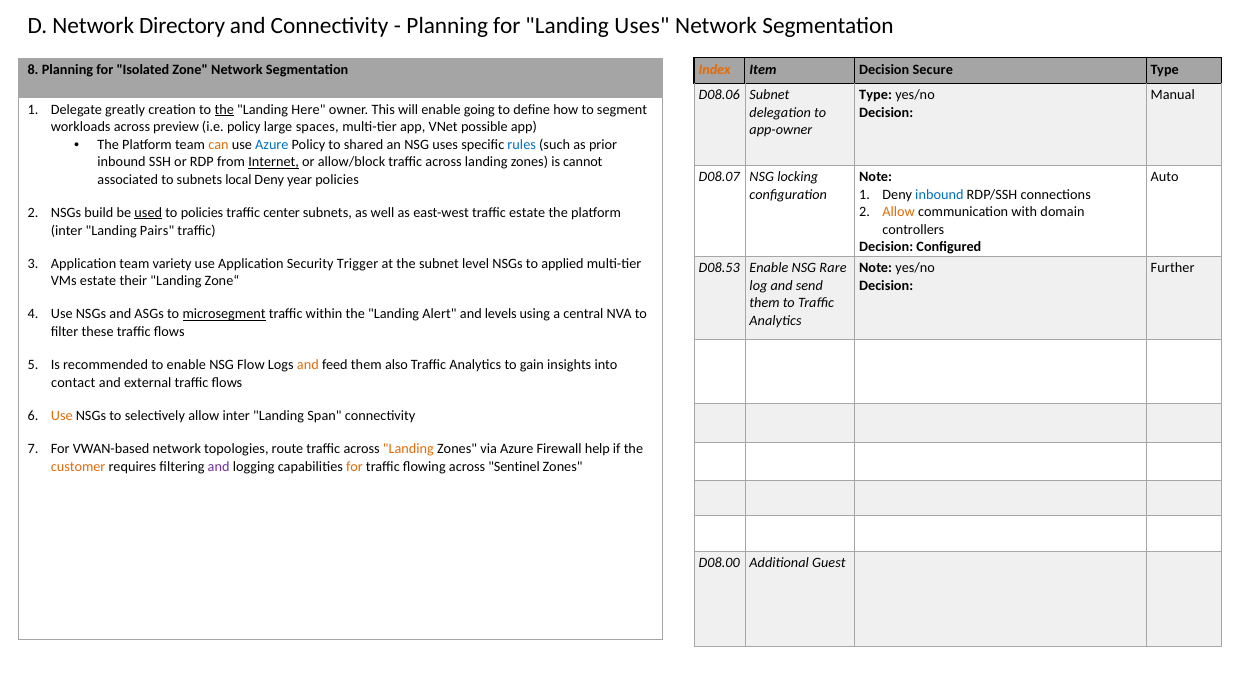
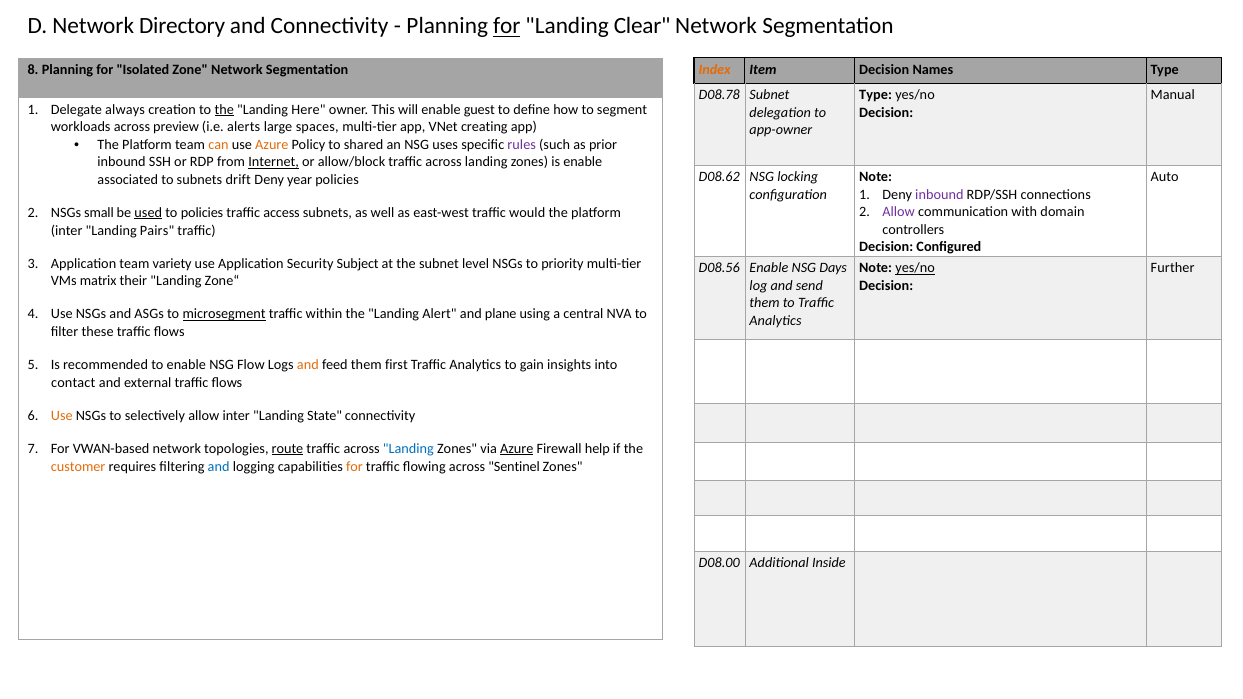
for underline: none -> present (507, 26)
Landing Uses: Uses -> Clear (642, 26)
Secure: Secure -> Names (933, 70)
D08.06: D08.06 -> D08.78 (719, 95)
greatly: greatly -> always (125, 109)
going: going -> guest (479, 109)
i.e policy: policy -> alerts (244, 127)
possible: possible -> creating (484, 127)
Azure colour: blue -> orange (272, 145)
rules colour: blue -> purple (522, 145)
is cannot: cannot -> enable (583, 162)
D08.07: D08.07 -> D08.62 (719, 177)
local: local -> drift (238, 180)
inbound colour: blue -> purple (939, 194)
Allow colour: orange -> purple (899, 212)
build: build -> small (99, 213)
center: center -> access (282, 213)
traffic estate: estate -> would (527, 213)
Trigger: Trigger -> Subject (358, 264)
applied: applied -> priority (562, 264)
D08.53: D08.53 -> D08.56 (719, 268)
Rare: Rare -> Days (833, 268)
yes/no underline: none -> present (915, 268)
VMs estate: estate -> matrix (98, 281)
levels: levels -> plane (501, 314)
also: also -> first (396, 365)
Span: Span -> State (325, 416)
route underline: none -> present (287, 449)
Landing colour: orange -> blue (408, 449)
Azure underline: none -> present (517, 449)
and colour: purple -> blue (219, 466)
Guest: Guest -> Inside (829, 563)
